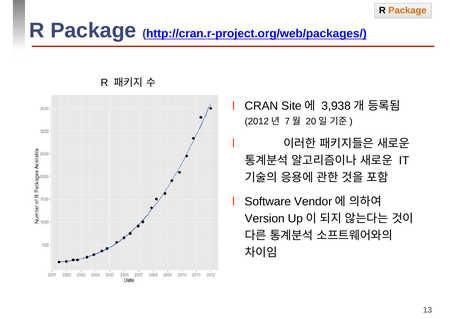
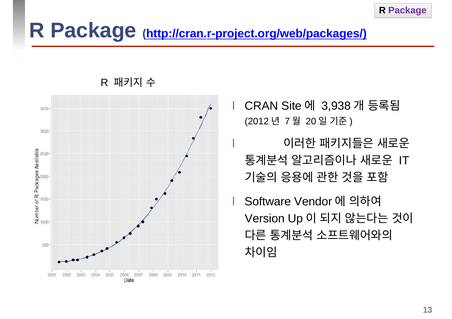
Package colour: orange -> purple (407, 10)
